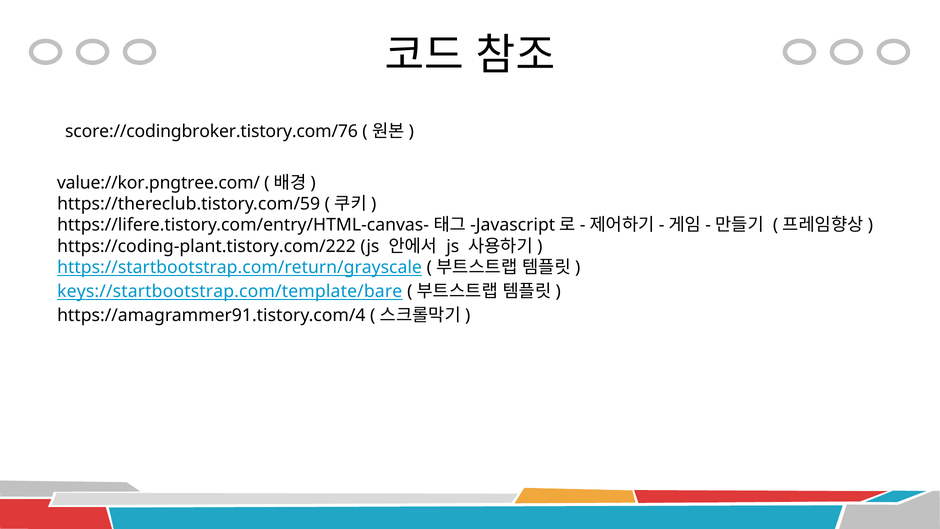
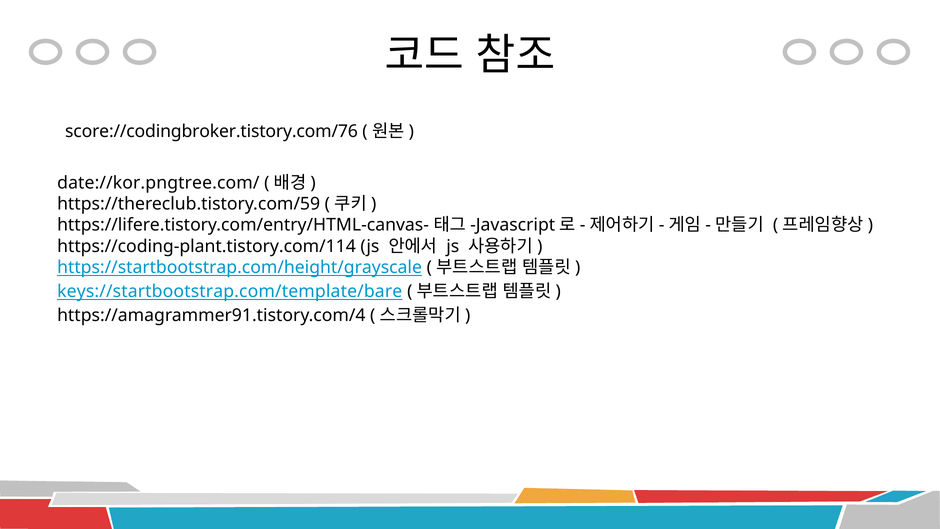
value://kor.pngtree.com/: value://kor.pngtree.com/ -> date://kor.pngtree.com/ (158, 183)
https://coding-plant.tistory.com/222: https://coding-plant.tistory.com/222 -> https://coding-plant.tistory.com/114 (207, 246)
https://startbootstrap.com/return/grayscale: https://startbootstrap.com/return/grayscale -> https://startbootstrap.com/height/grayscale (240, 267)
